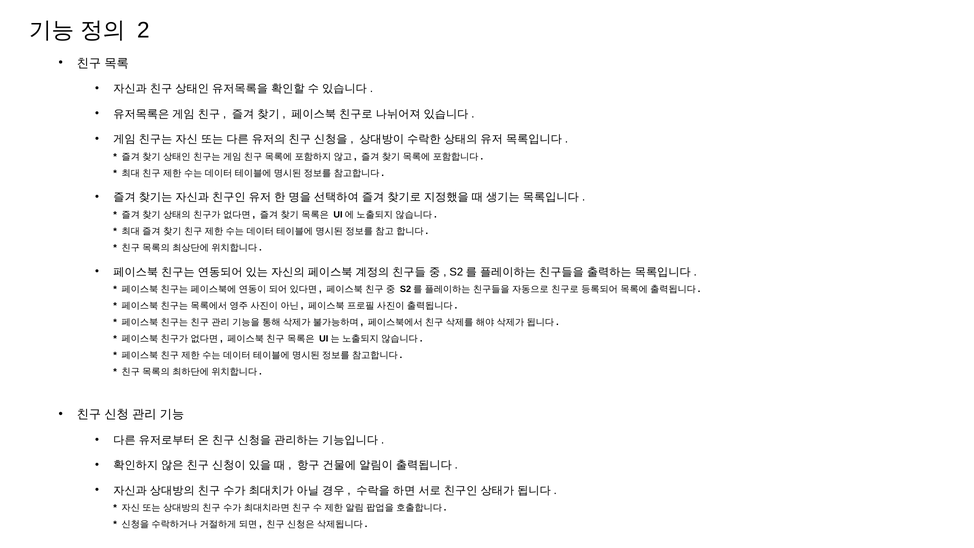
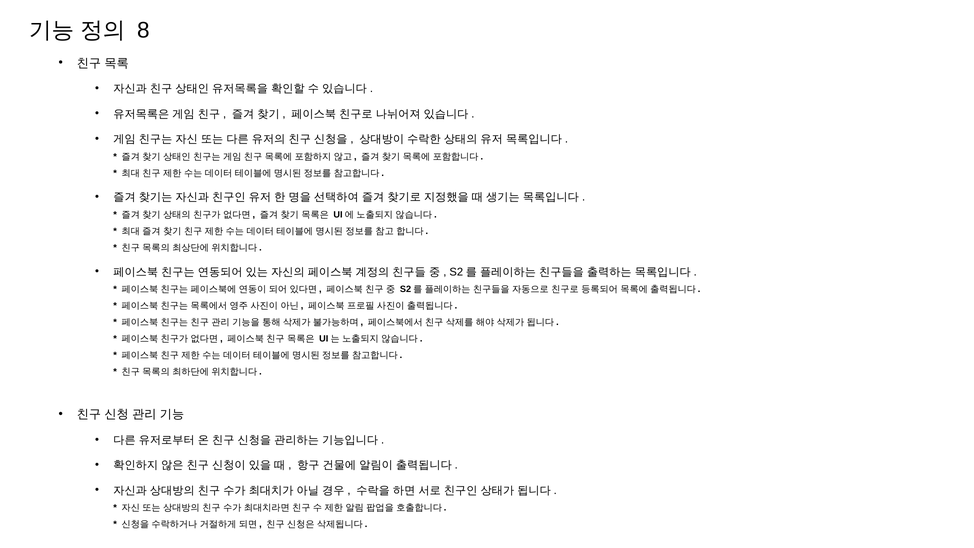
2: 2 -> 8 (143, 31)
